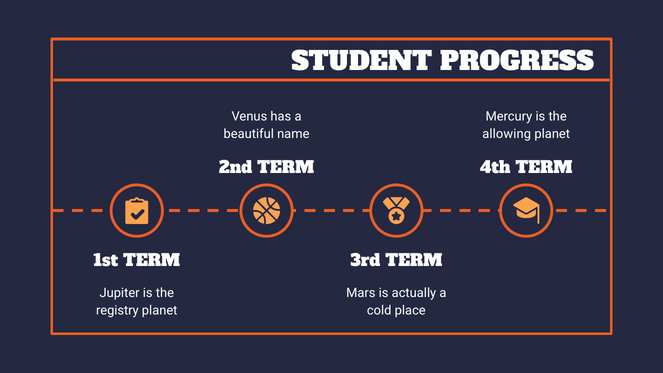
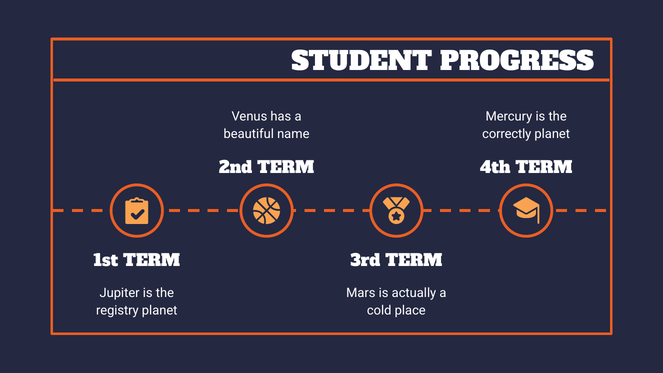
allowing: allowing -> correctly (507, 134)
